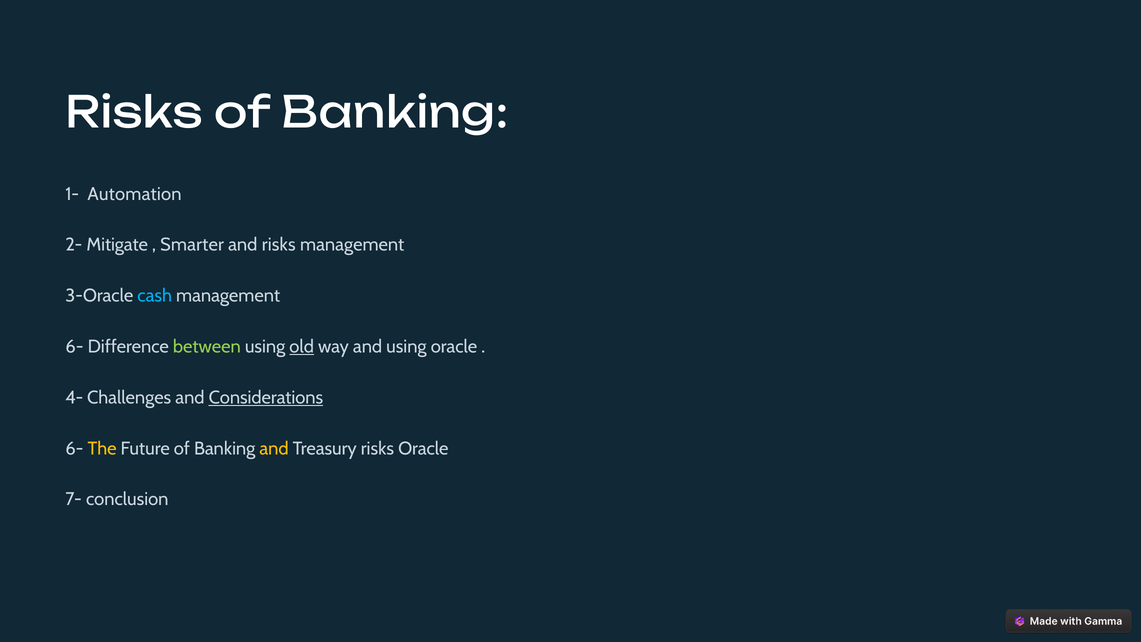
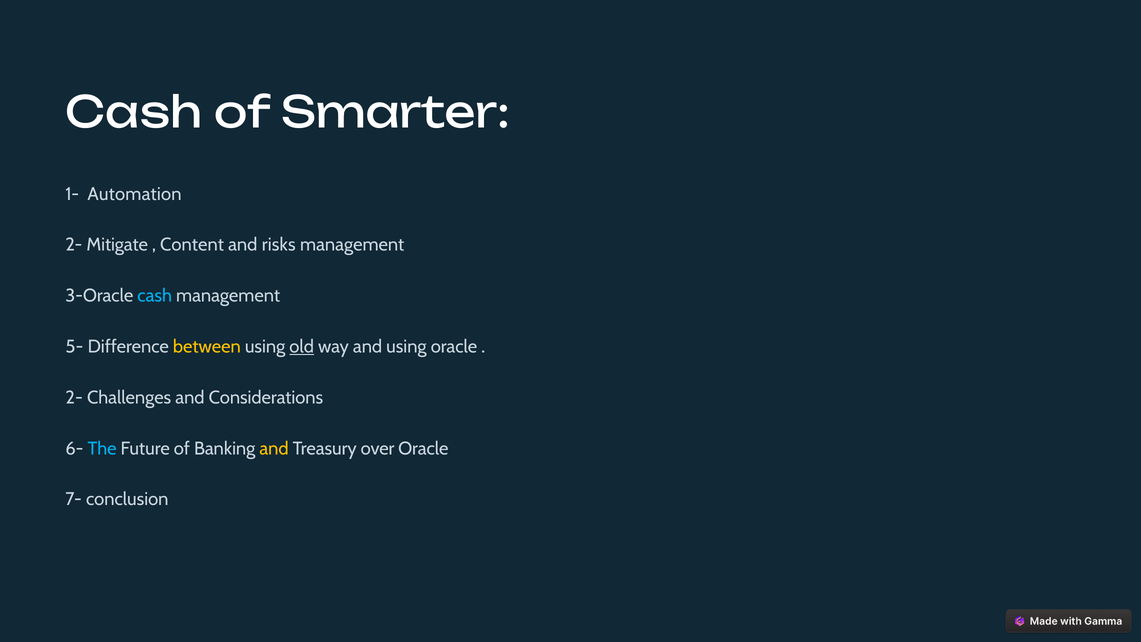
Risks: Risks -> Cash (134, 113)
Banking: Banking -> Smarter (395, 113)
Smarter: Smarter -> Content (192, 245)
6-: 6- -> 5- (74, 347)
between colour: light green -> yellow (207, 347)
4-: 4- -> 2- (74, 397)
Considerations underline: present -> none (266, 397)
The colour: yellow -> light blue (102, 448)
Treasury risks: risks -> over (378, 448)
